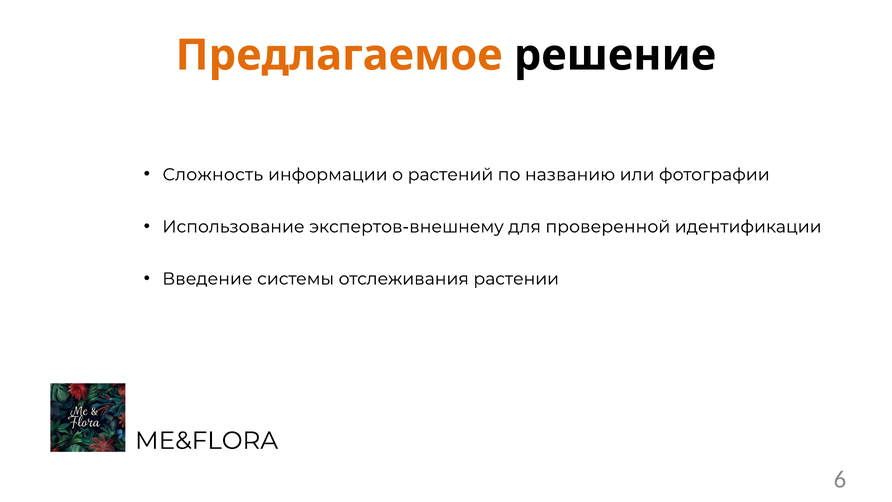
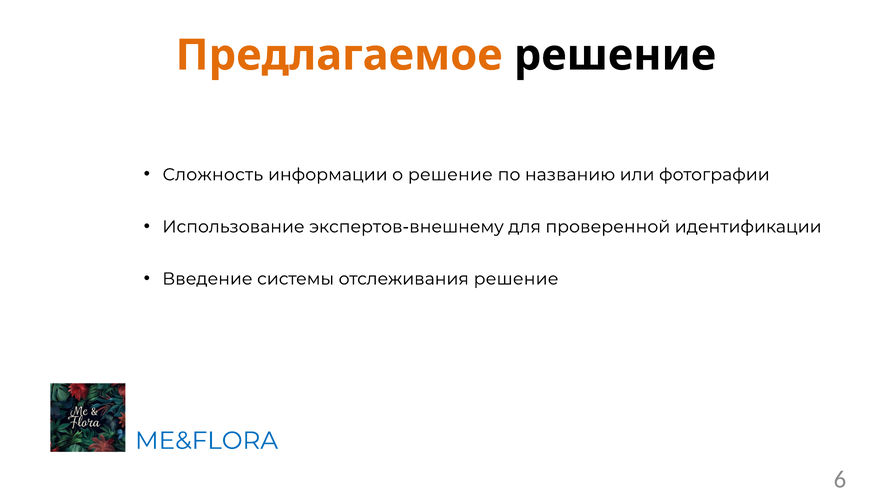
о растений: растений -> решение (450, 175)
отслеживания растении: растении -> решение (516, 279)
ME&FLORA colour: black -> blue (207, 440)
